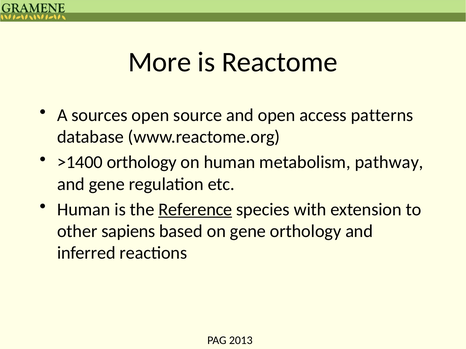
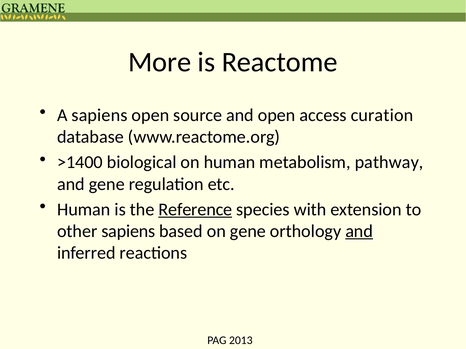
A sources: sources -> sapiens (100, 115)
patterns: patterns -> curation (382, 115)
>1400 orthology: orthology -> biological (142, 163)
and underline: none -> present (359, 231)
